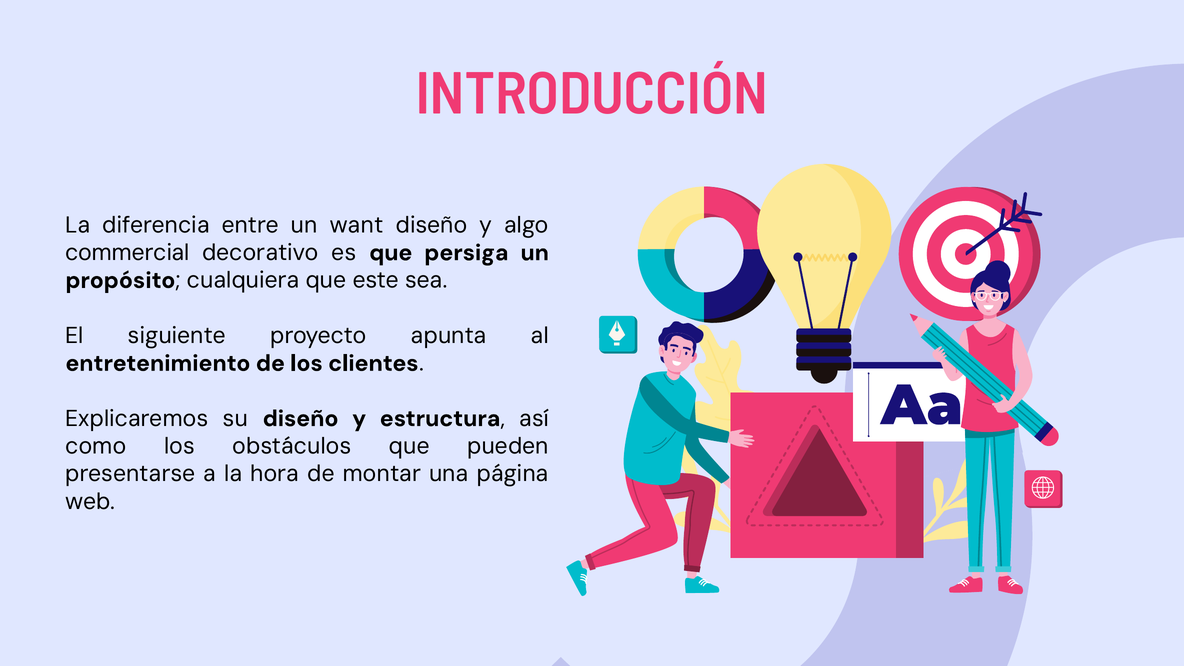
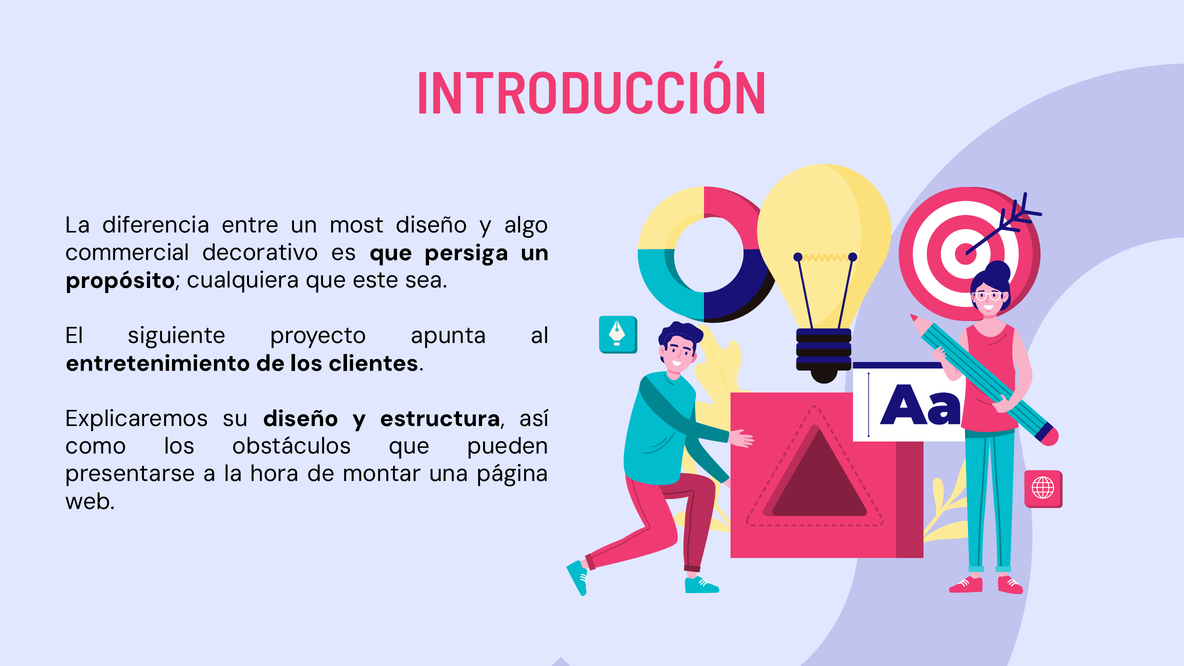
want: want -> most (357, 225)
